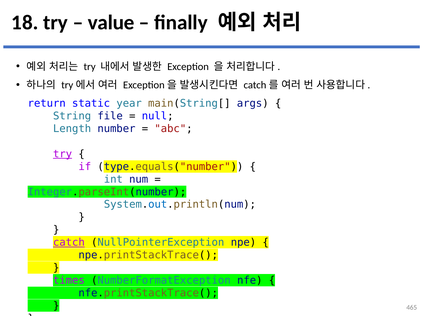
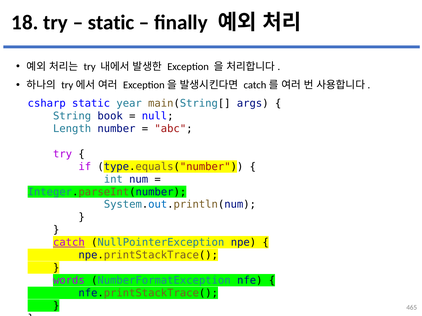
value: value -> static (111, 23)
return: return -> csharp (47, 104)
file: file -> book (110, 116)
try underline: present -> none (63, 154)
times: times -> words (69, 281)
